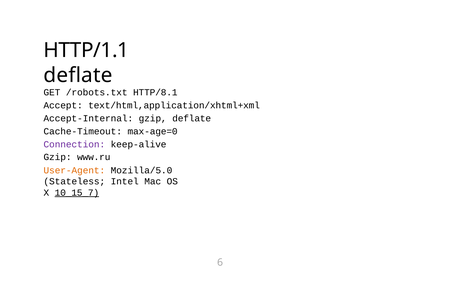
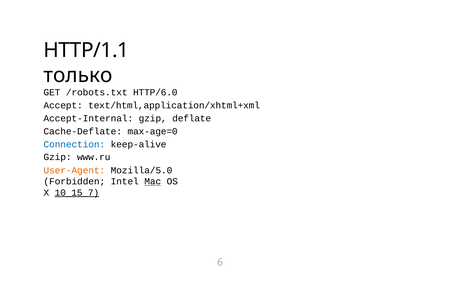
deflate: deflate -> только (78, 75)
HTTP/8.1: HTTP/8.1 -> HTTP/6.0 (155, 92)
Cache-Timeout: Cache-Timeout -> Cache-Deflate (83, 131)
Connection colour: purple -> blue (74, 144)
Stateless: Stateless -> Forbidden (74, 182)
Mac underline: none -> present (153, 182)
